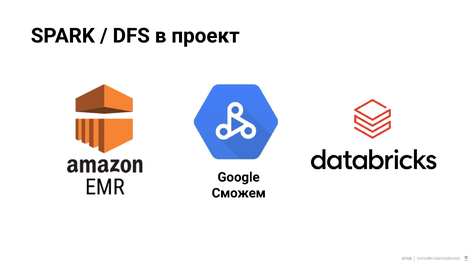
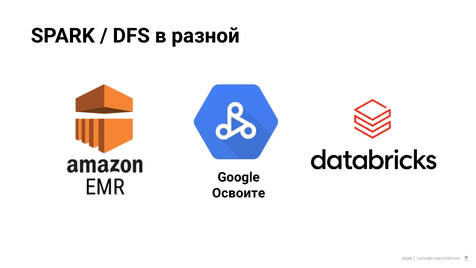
проект: проект -> разной (206, 36)
Сможем: Сможем -> Освоите (239, 193)
